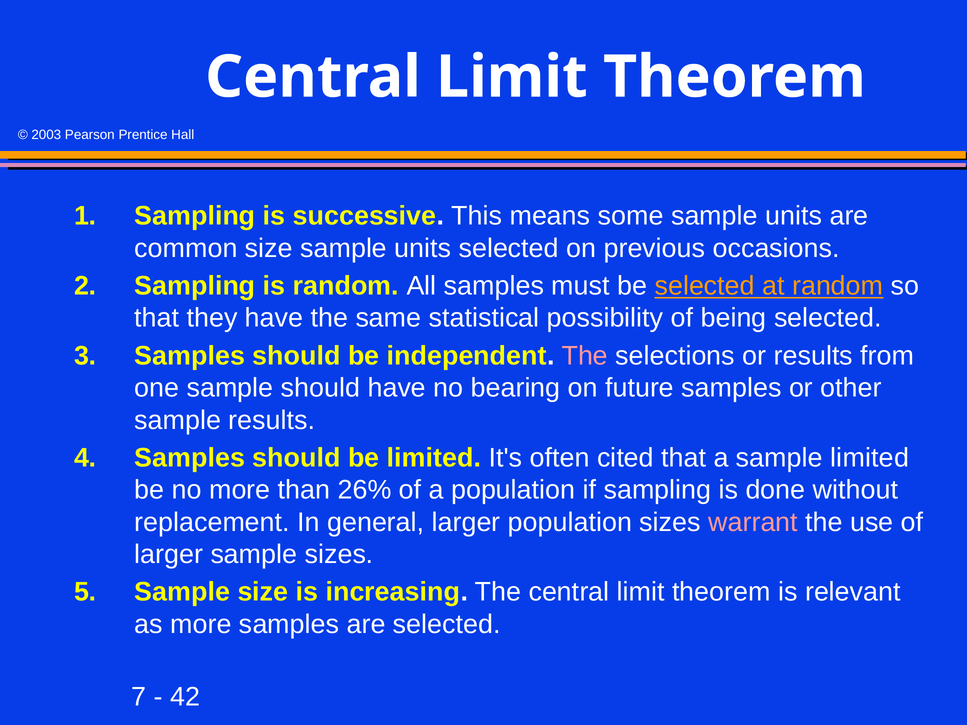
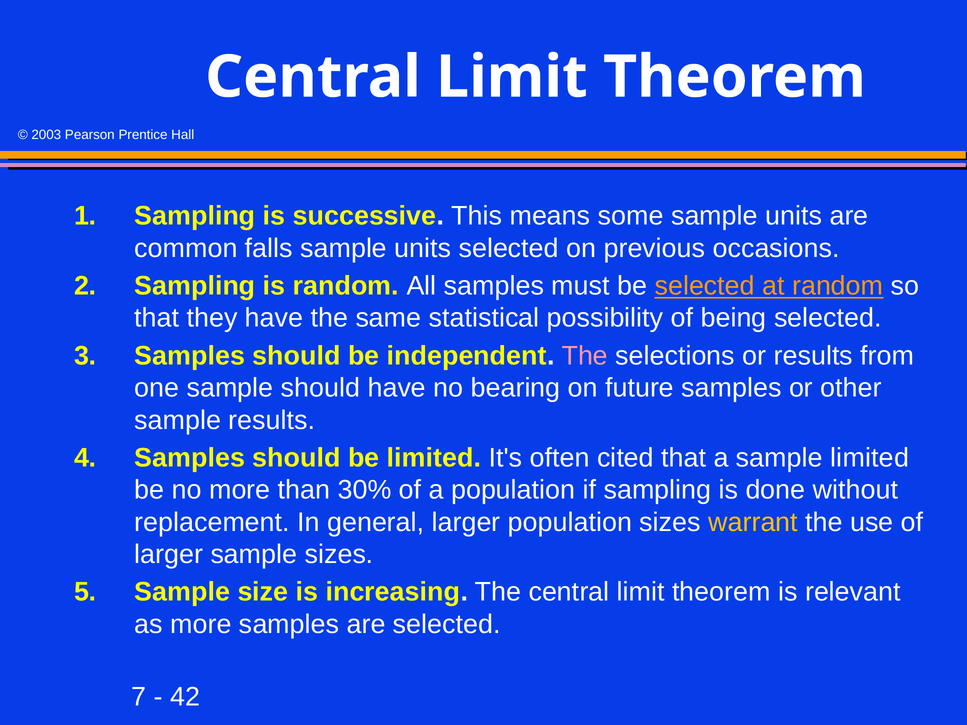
common size: size -> falls (269, 248)
26%: 26% -> 30% (364, 490)
warrant colour: pink -> yellow (753, 522)
